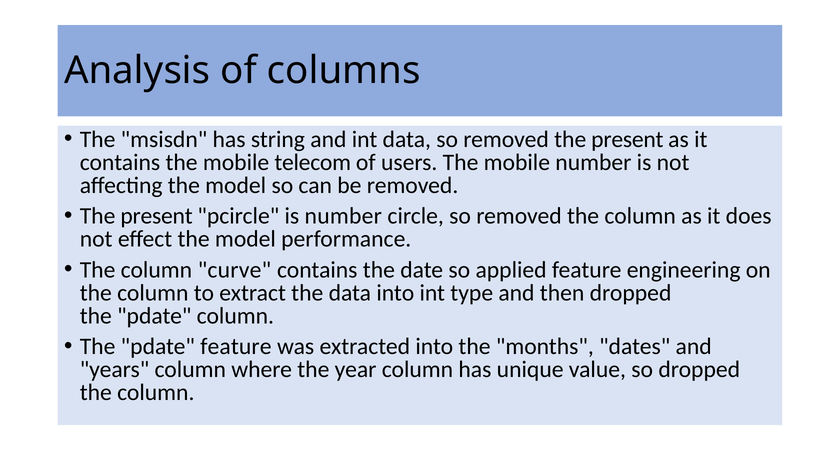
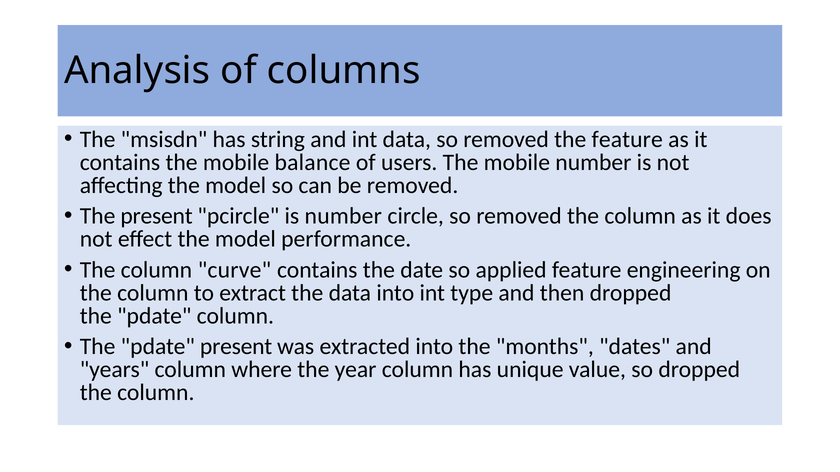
removed the present: present -> feature (627, 140)
telecom: telecom -> balance (313, 162)
pdate feature: feature -> present (236, 347)
